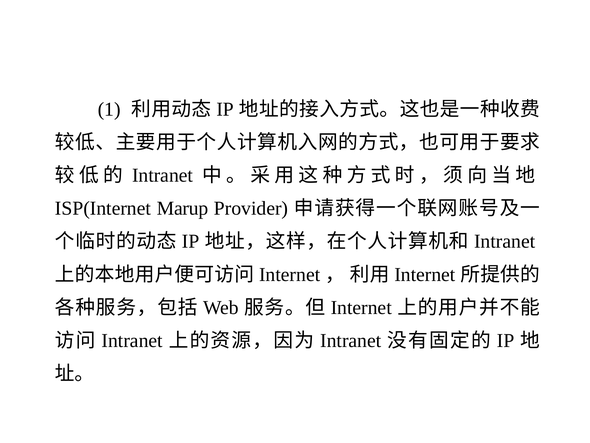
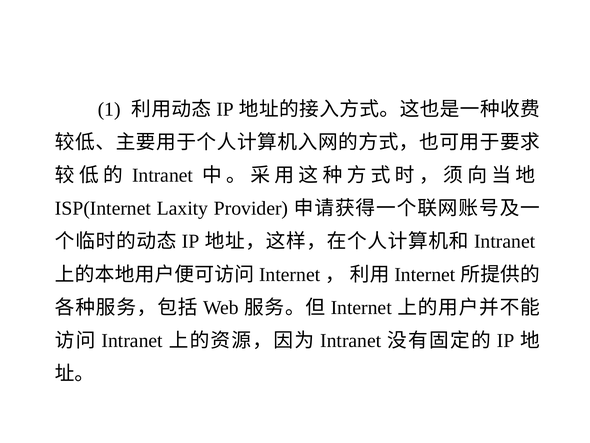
Marup: Marup -> Laxity (182, 208)
